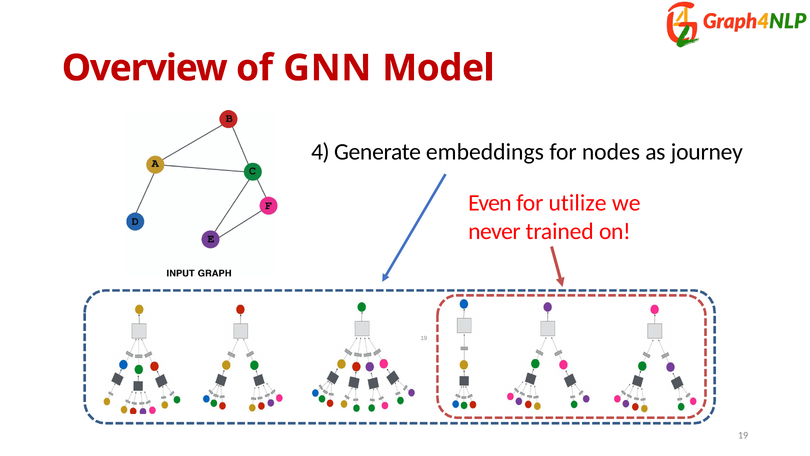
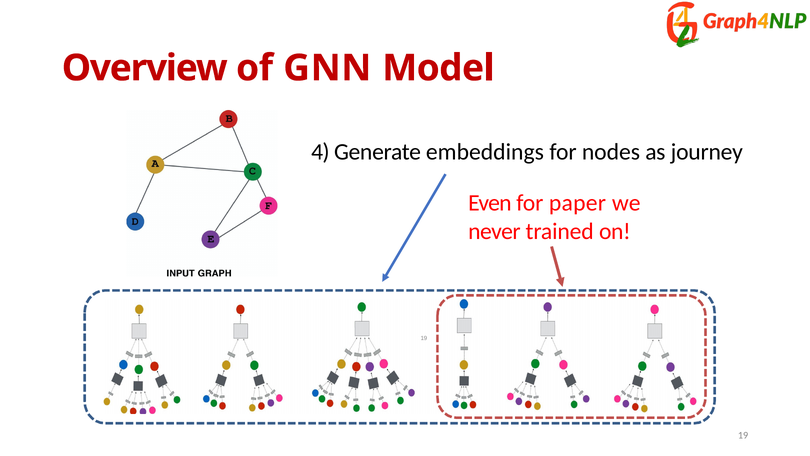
utilize: utilize -> paper (577, 203)
